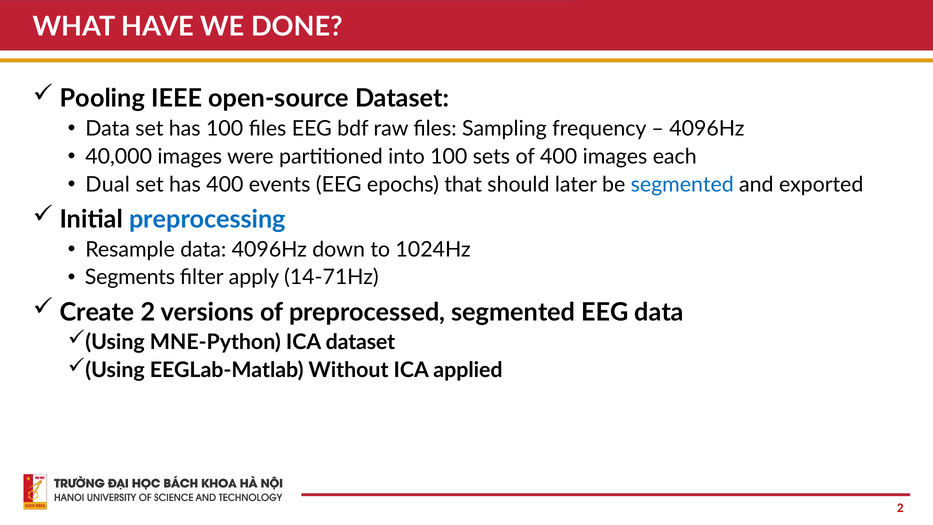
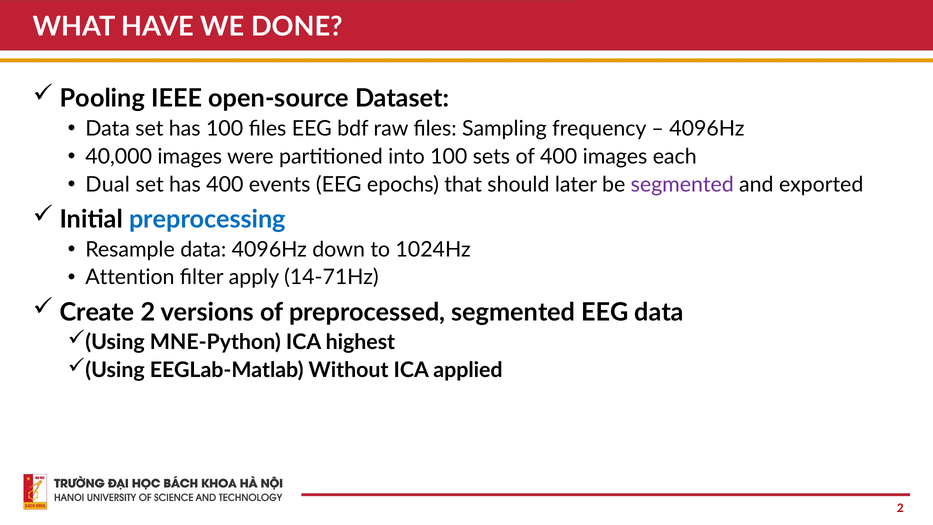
segmented colour: blue -> purple (682, 184)
Segments: Segments -> Attention (130, 277)
ICA dataset: dataset -> highest (360, 342)
